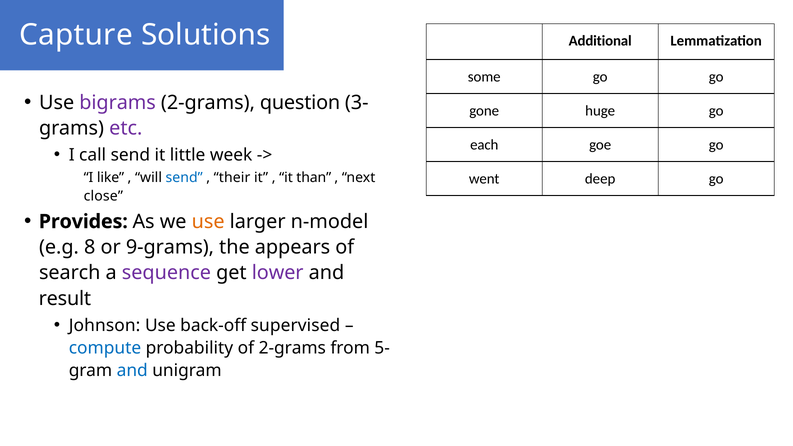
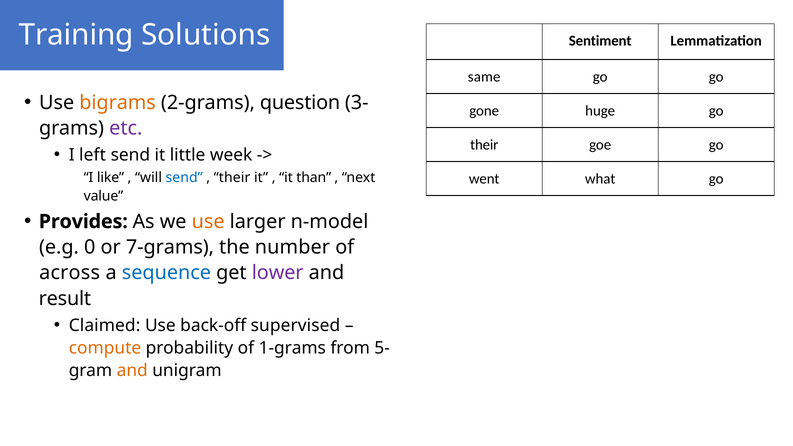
Capture: Capture -> Training (76, 35)
Additional: Additional -> Sentiment (600, 41)
some: some -> same (484, 77)
bigrams colour: purple -> orange (118, 103)
each: each -> their (484, 145)
call: call -> left (93, 155)
deep: deep -> what (600, 179)
close: close -> value (103, 196)
8: 8 -> 0 (90, 247)
9-grams: 9-grams -> 7-grams (170, 247)
appears: appears -> number (292, 247)
search: search -> across (70, 273)
sequence colour: purple -> blue (166, 273)
Johnson: Johnson -> Claimed (105, 325)
compute colour: blue -> orange (105, 348)
of 2-grams: 2-grams -> 1-grams (292, 348)
and colour: blue -> orange (132, 370)
